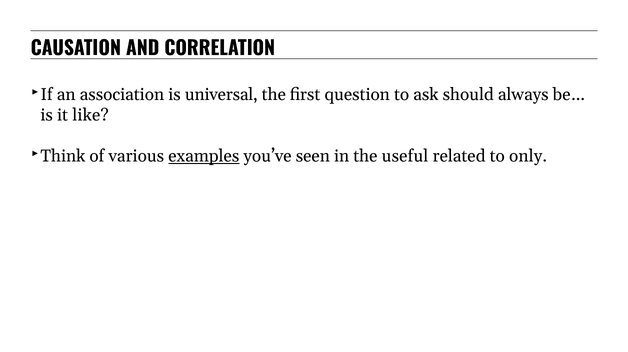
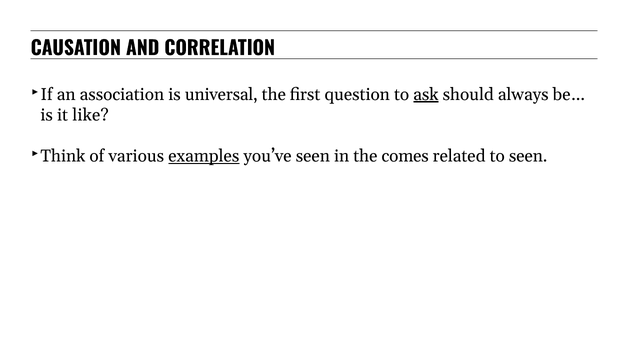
ask underline: none -> present (426, 95)
useful: useful -> comes (405, 156)
to only: only -> seen (528, 156)
